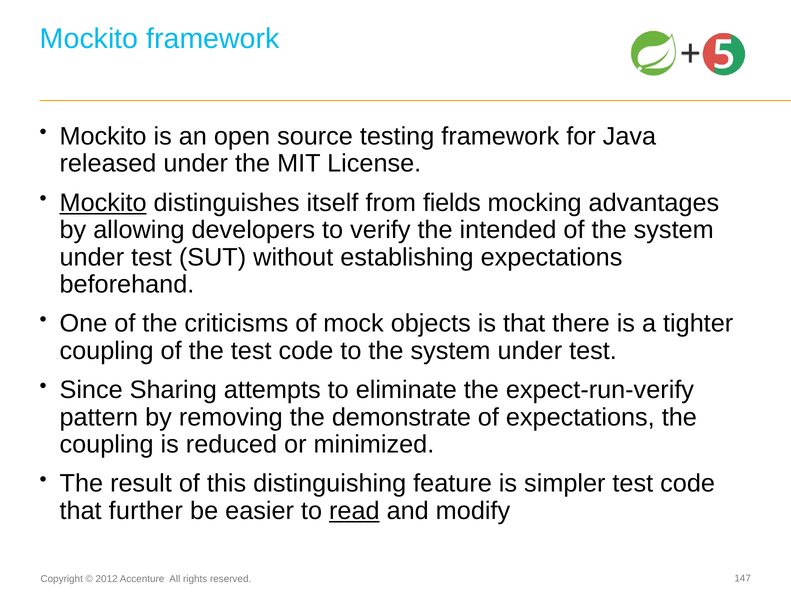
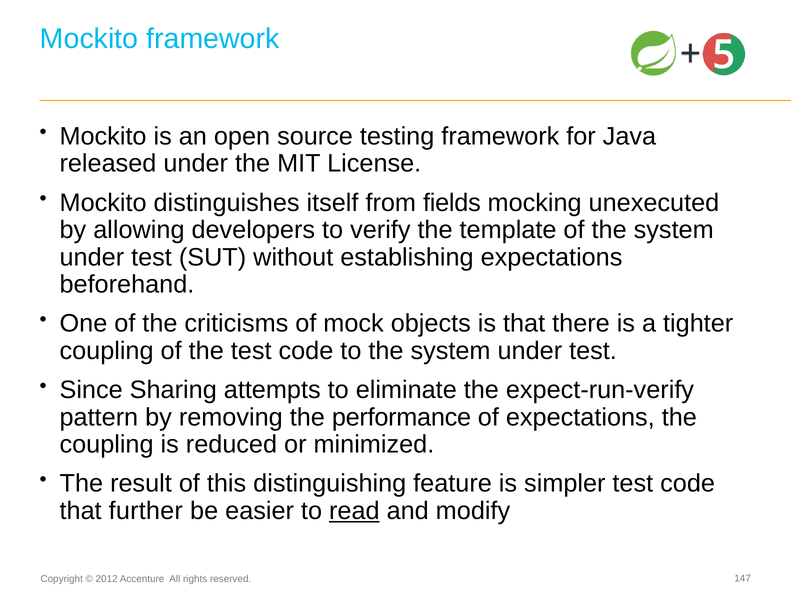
Mockito underline: present -> none (103, 203)
advantages: advantages -> unexecuted (654, 203)
intended: intended -> template (508, 230)
demonstrate: demonstrate -> performance (402, 417)
